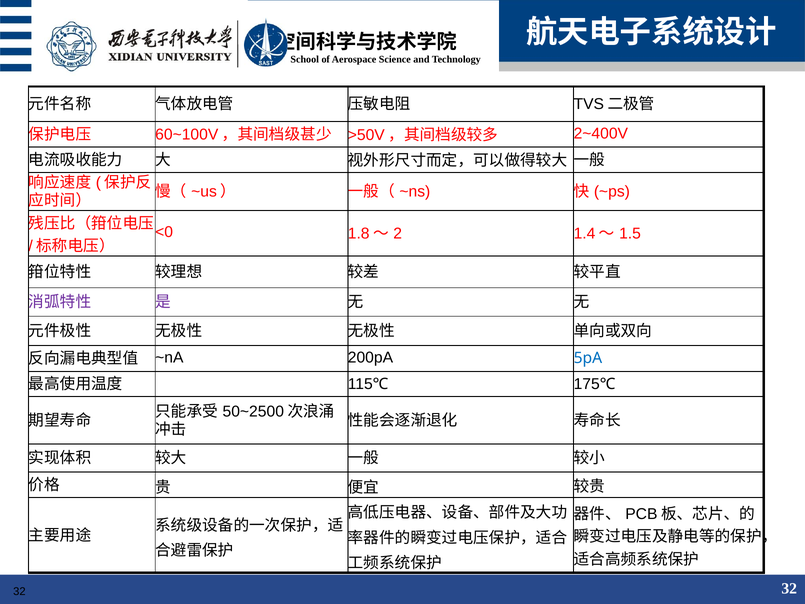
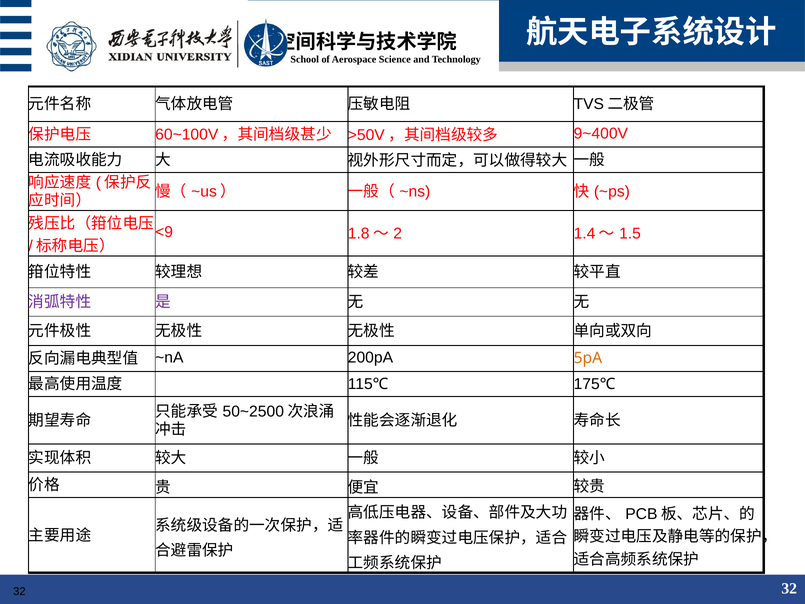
2~400V: 2~400V -> 9~400V (601, 133)
<0: <0 -> <9 (164, 232)
5pA colour: blue -> orange (588, 358)
